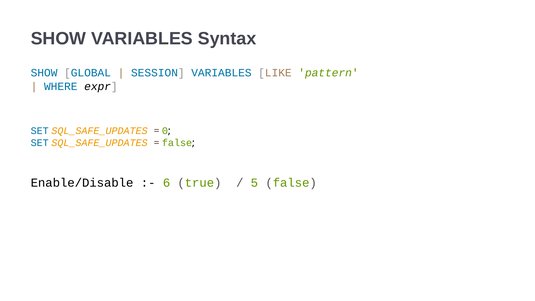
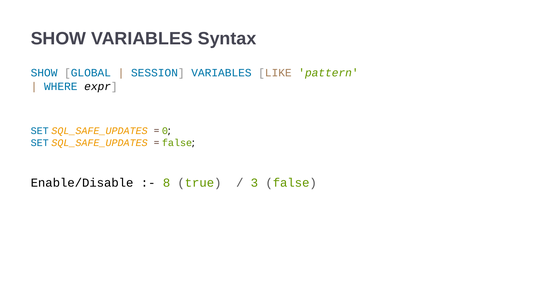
6: 6 -> 8 (167, 183)
5: 5 -> 3 (254, 183)
